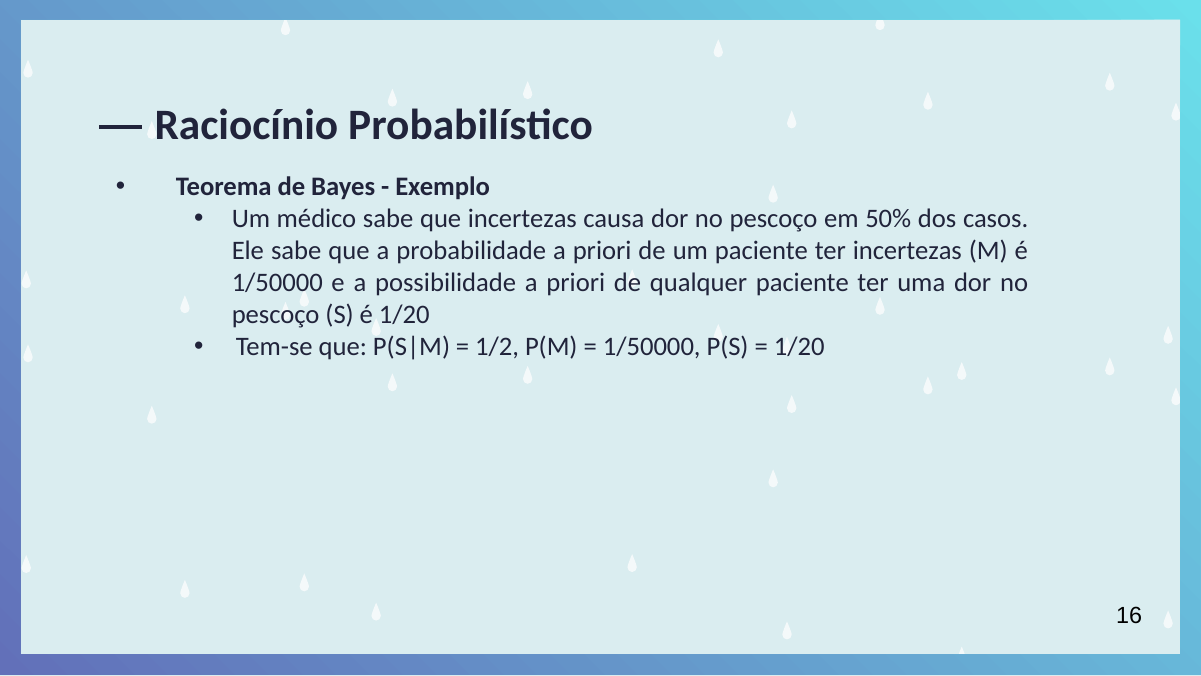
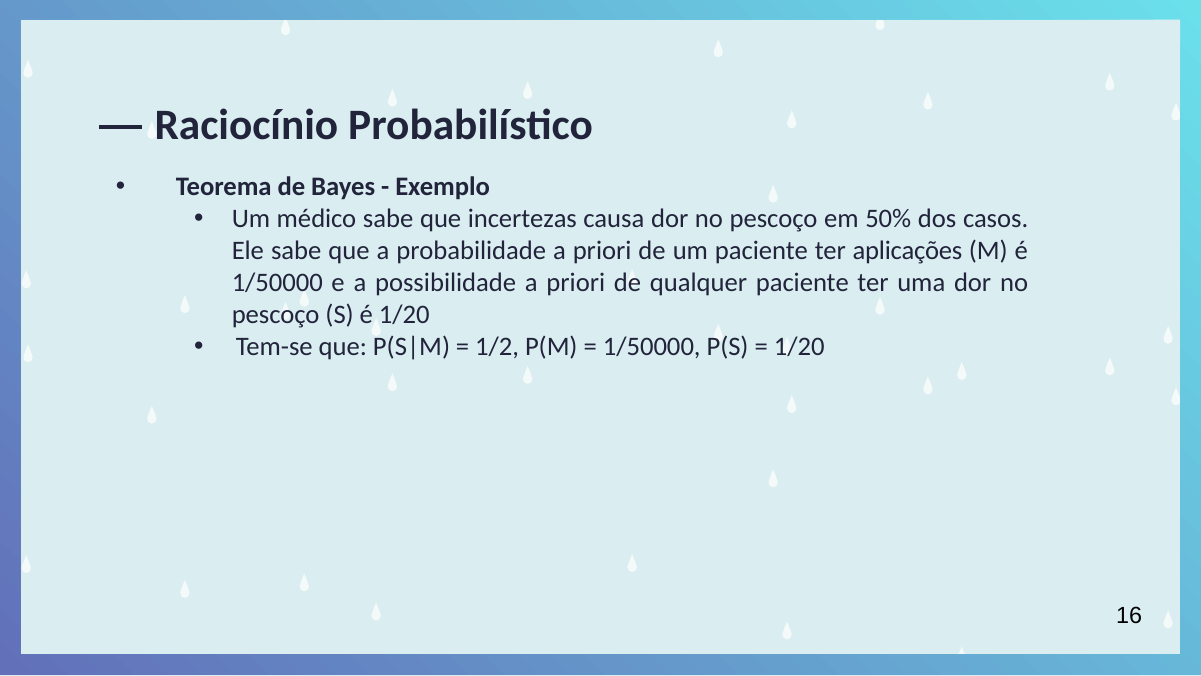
ter incertezas: incertezas -> aplicações (907, 251)
